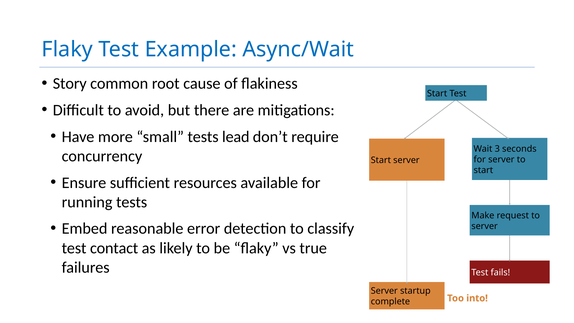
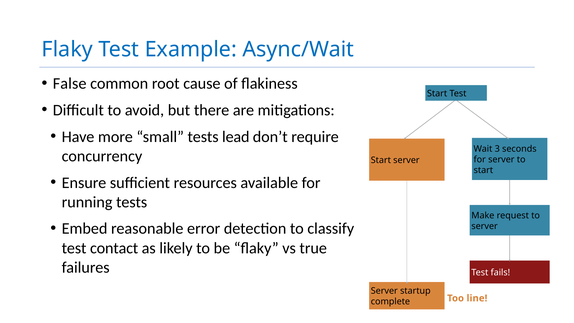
Story: Story -> False (70, 84)
into: into -> line (477, 298)
